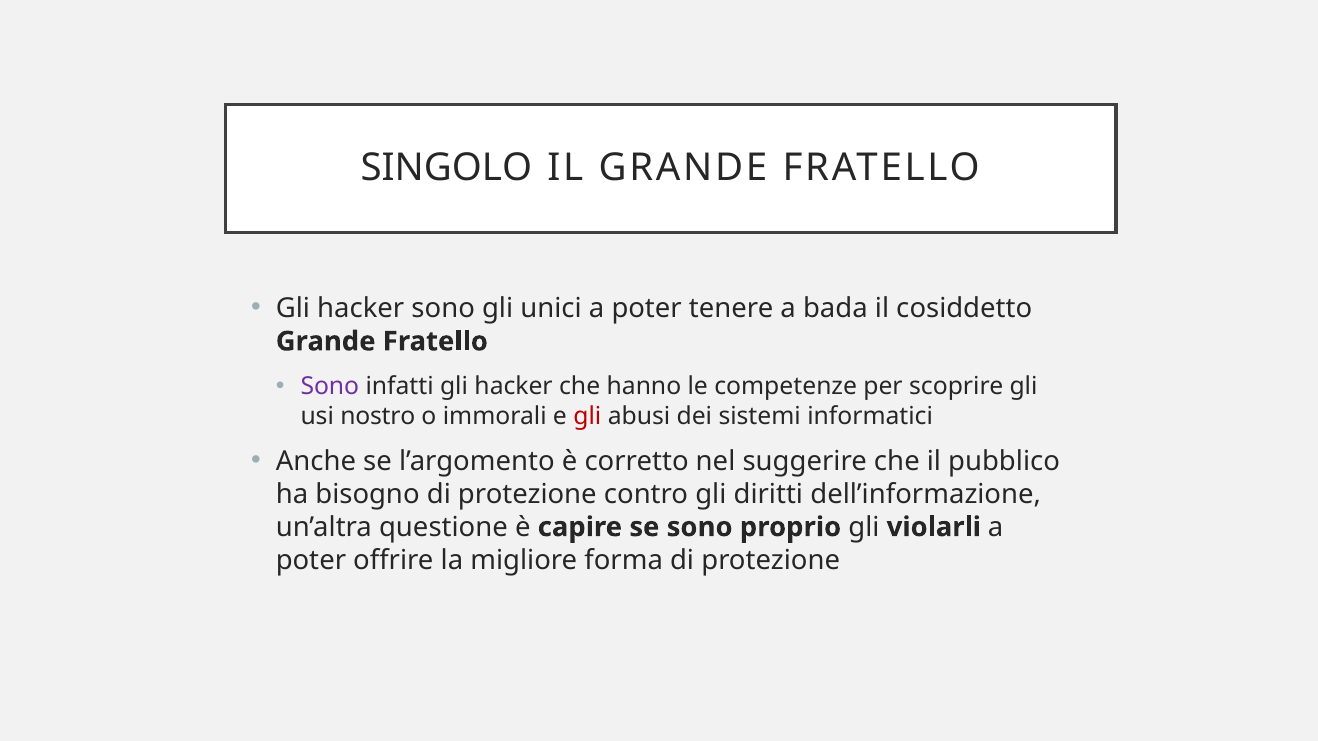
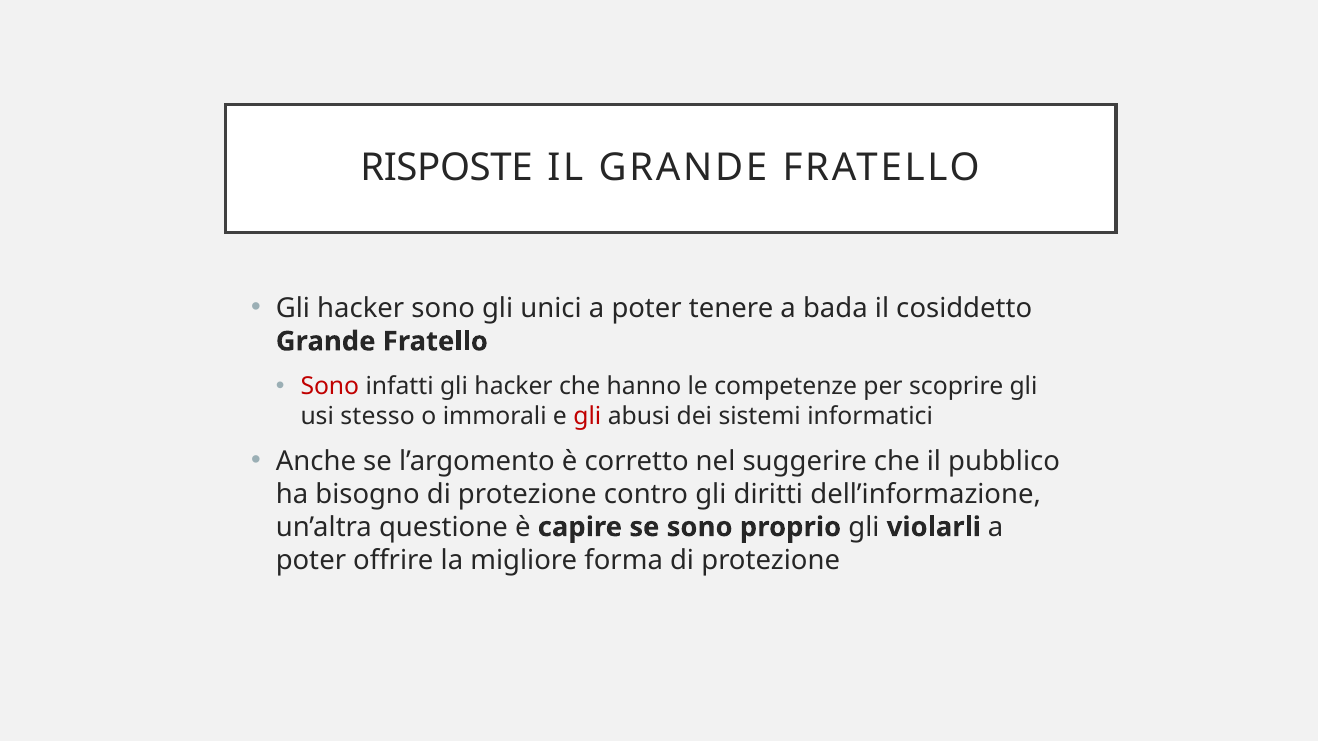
SINGOLO: SINGOLO -> RISPOSTE (447, 168)
Sono colour: purple -> red (330, 386)
nostro: nostro -> stesso (378, 416)
